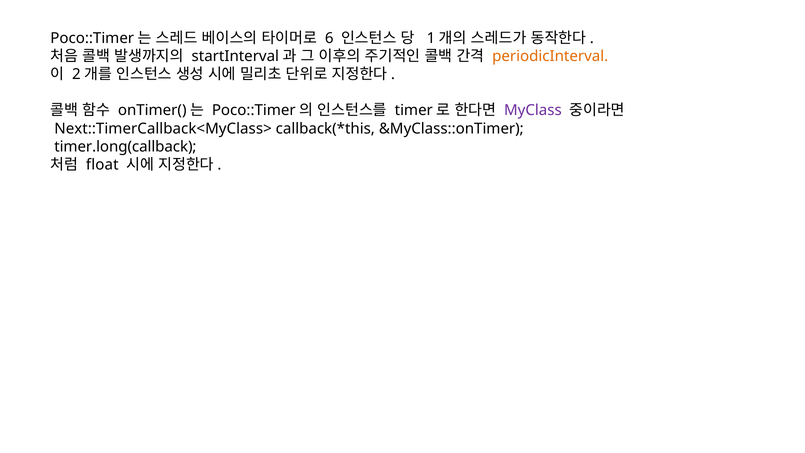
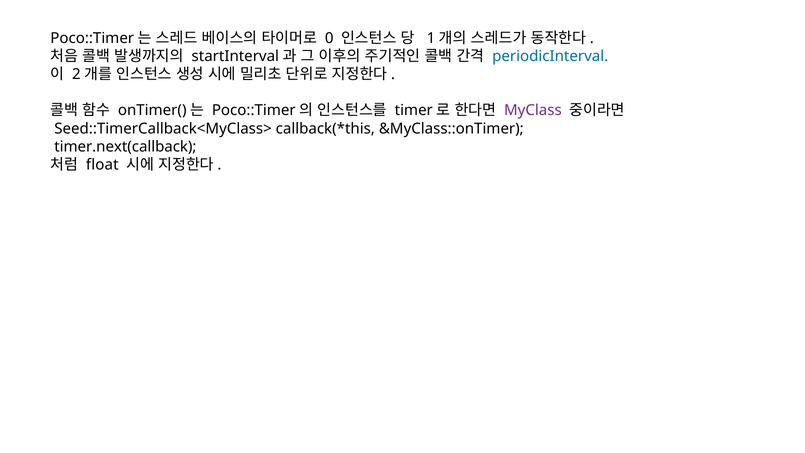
6: 6 -> 0 (329, 38)
periodicInterval colour: orange -> blue (550, 56)
Next::TimerCallback<MyClass>: Next::TimerCallback<MyClass> -> Seed::TimerCallback<MyClass> (163, 129)
timer.long(callback: timer.long(callback -> timer.next(callback (125, 147)
